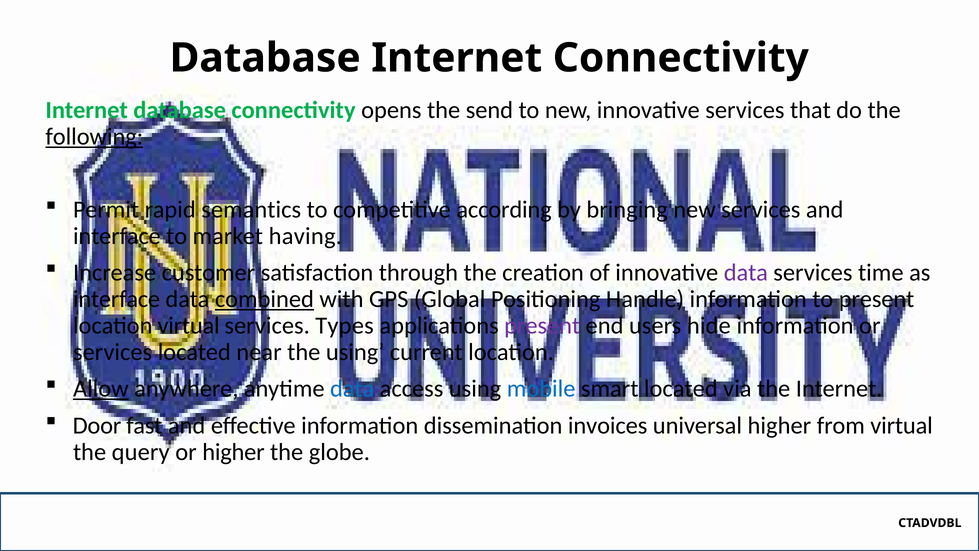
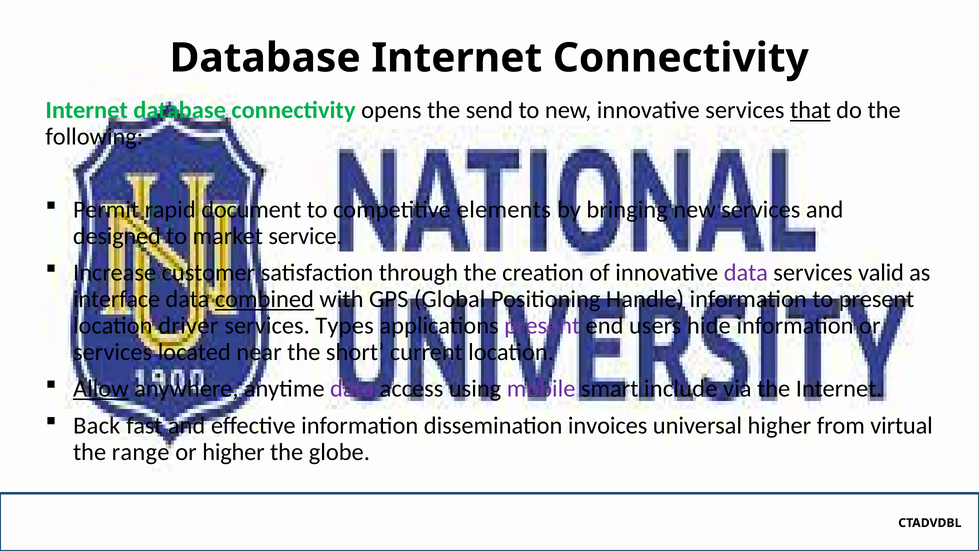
that underline: none -> present (810, 110)
following underline: present -> none (94, 136)
semantics: semantics -> document (251, 210)
according: according -> elements (504, 210)
interface: interface -> designed (117, 236)
having: having -> service (306, 236)
time: time -> valid (881, 273)
location virtual: virtual -> driver (188, 326)
the using: using -> short (355, 352)
data colour: blue -> purple (352, 389)
mobile colour: blue -> purple (541, 389)
smart located: located -> include (681, 389)
Door: Door -> Back (97, 425)
query: query -> range (141, 452)
